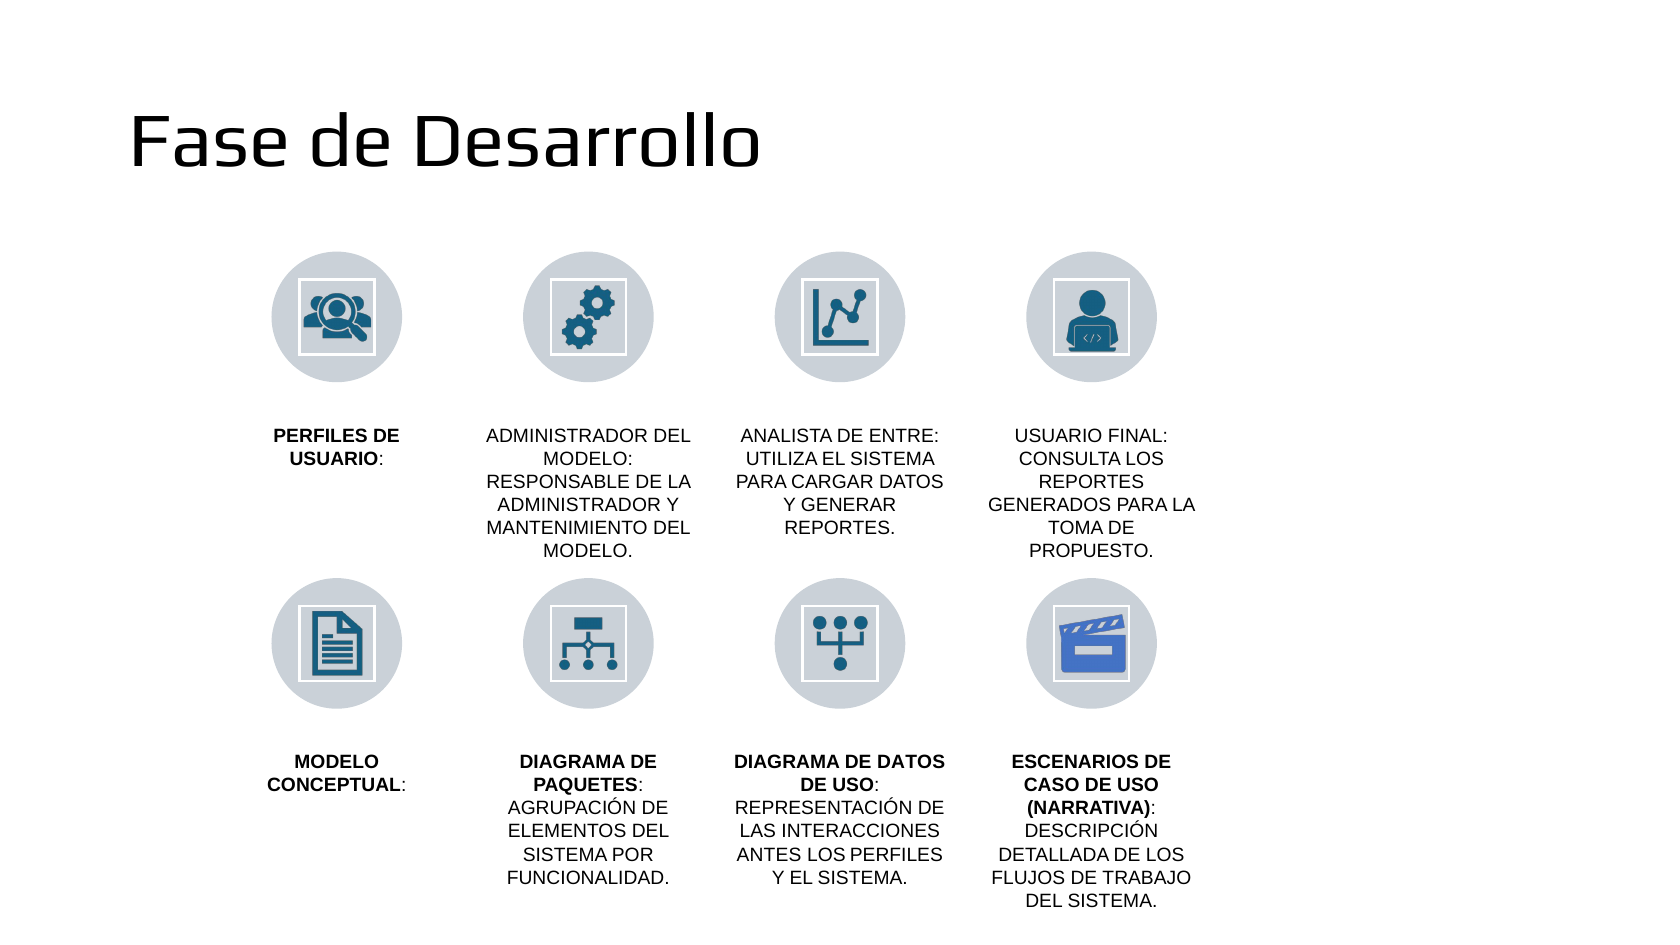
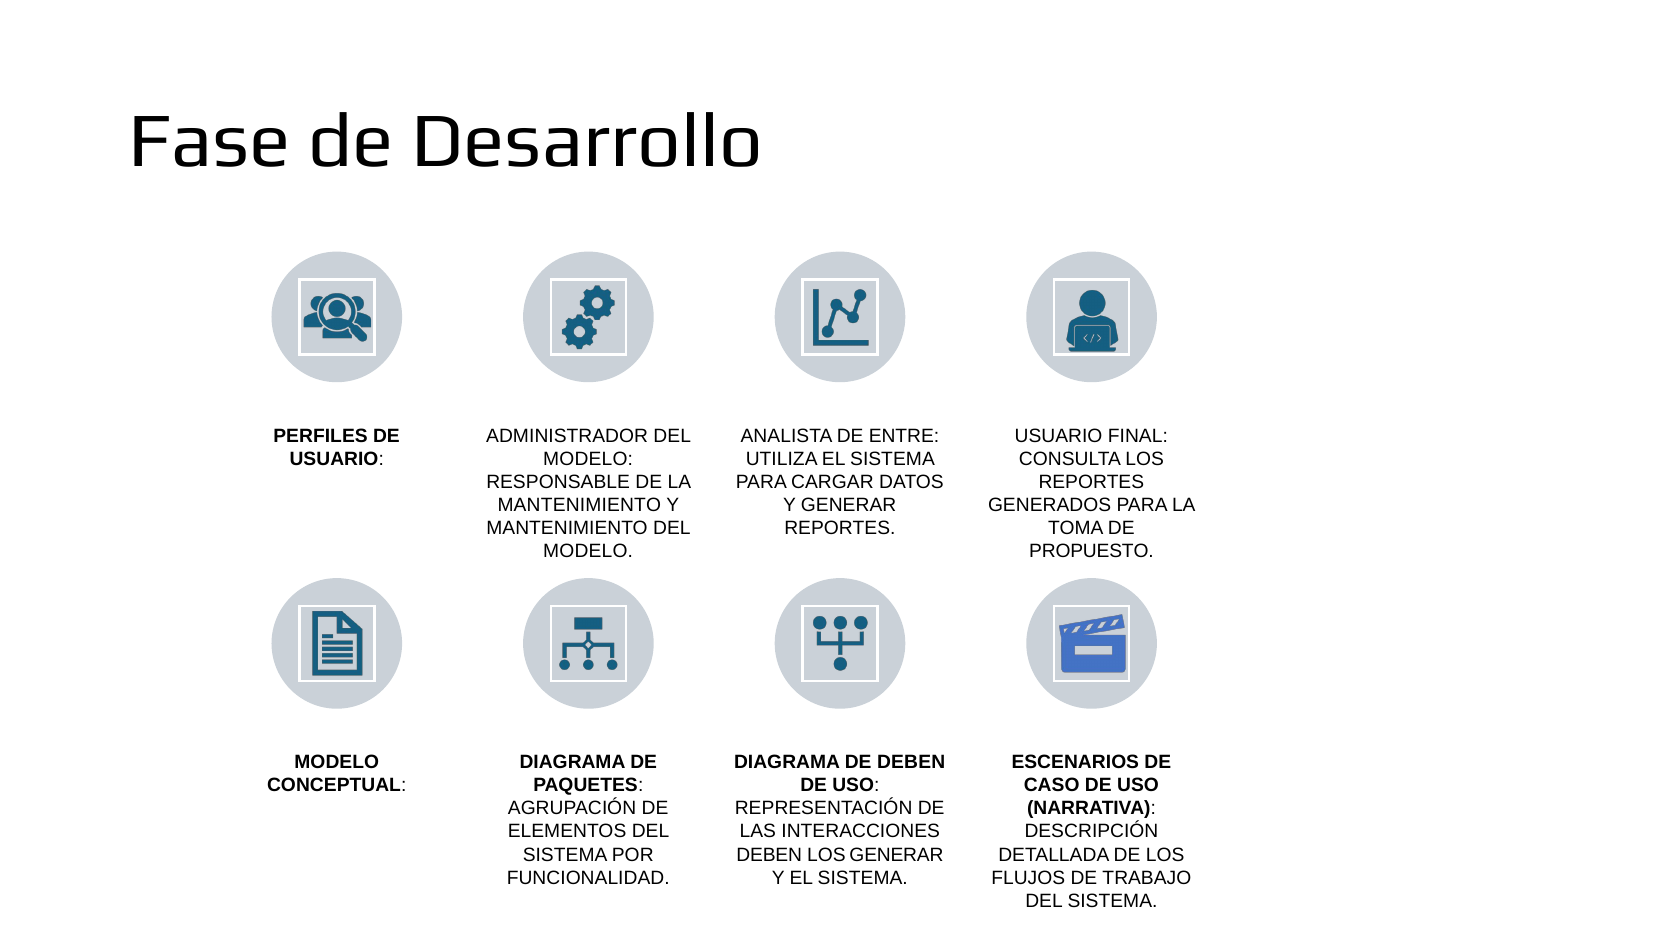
ADMINISTRADOR: ADMINISTRADOR -> MANTENIMIENTO (579, 505)
DE DATOS: DATOS -> DEBEN (911, 762)
ANTES: ANTES -> DEBEN (769, 855)
LOS PERFILES: PERFILES -> GENERAR (896, 855)
